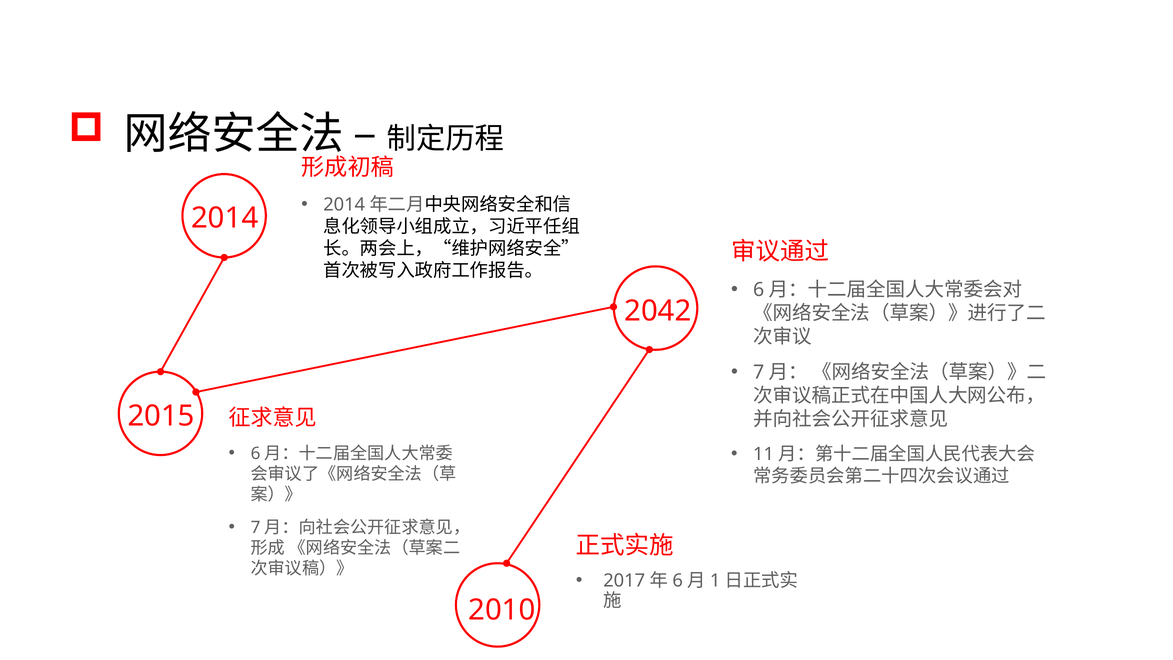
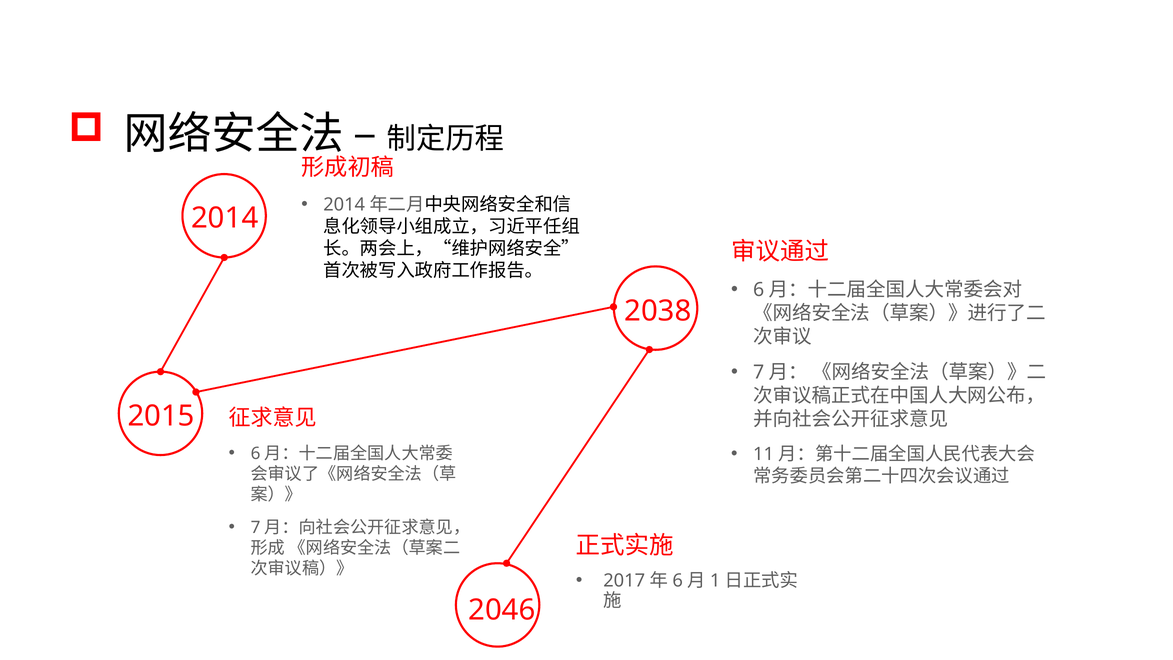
2042: 2042 -> 2038 (658, 311)
2010: 2010 -> 2046 (502, 610)
